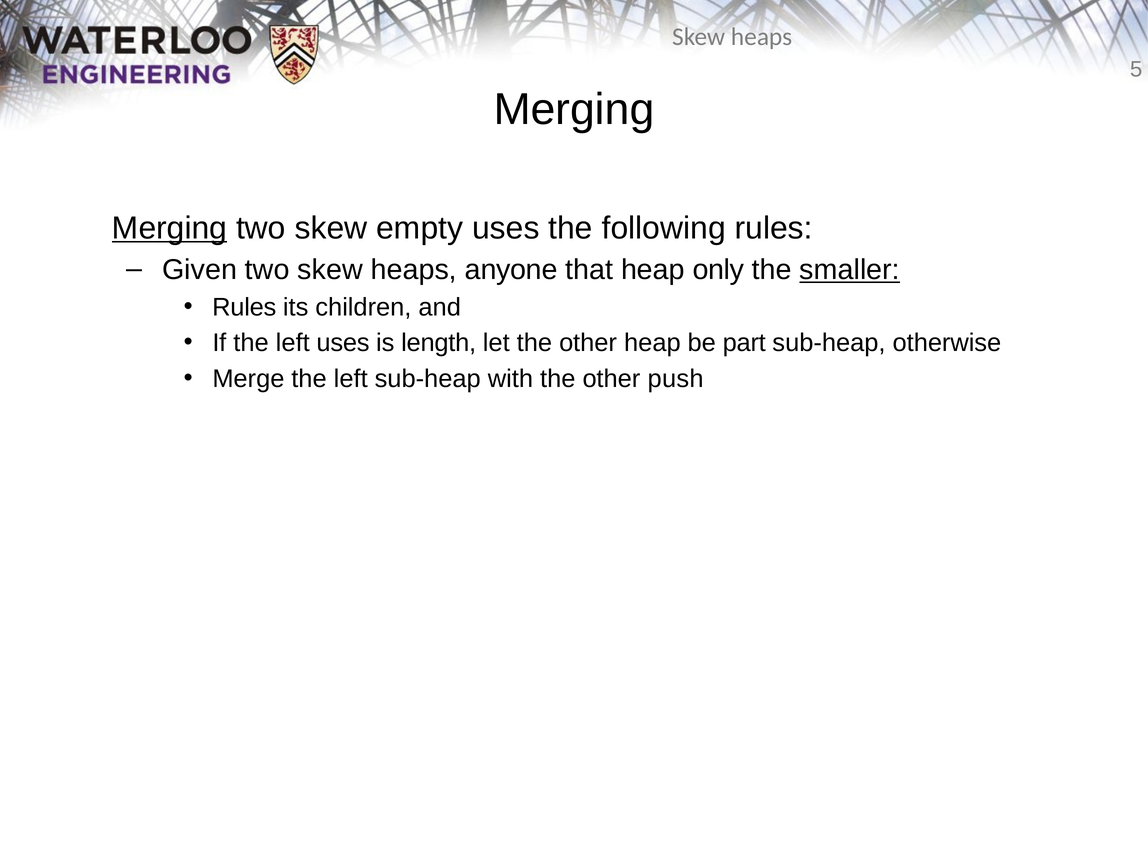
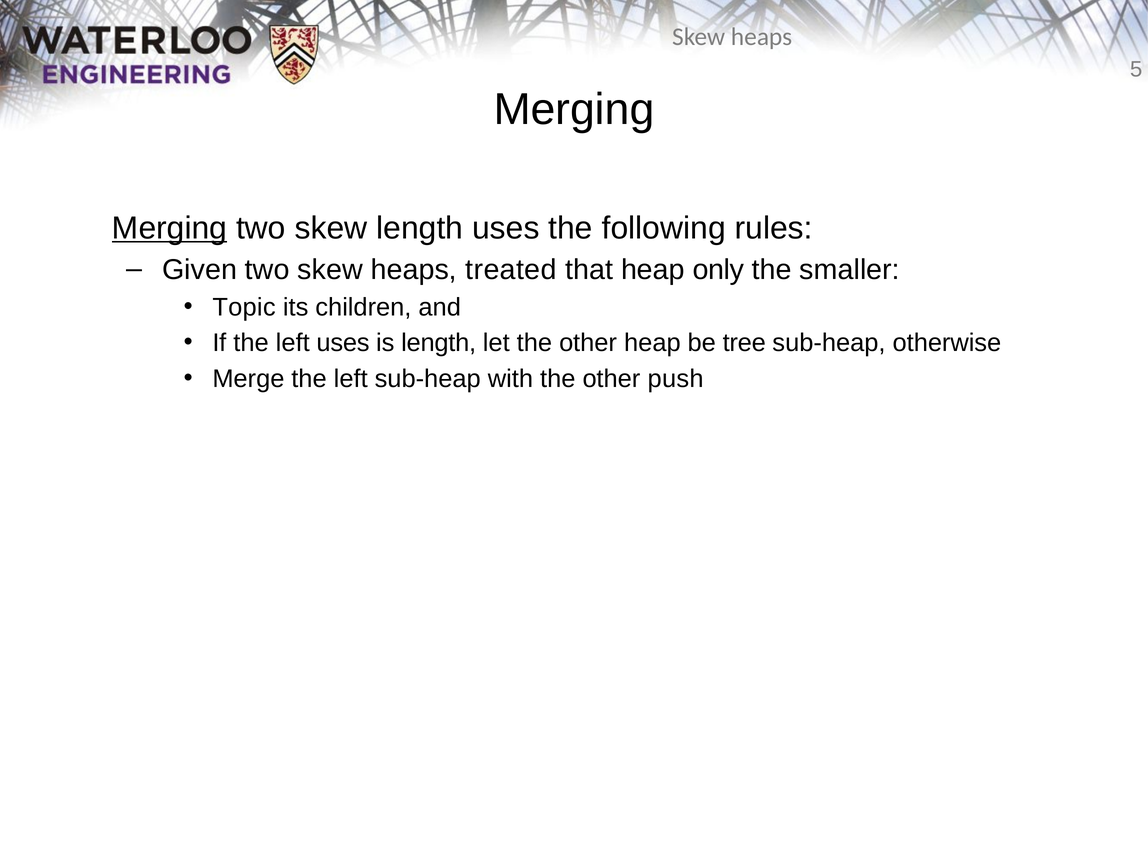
skew empty: empty -> length (420, 228)
anyone: anyone -> treated (511, 270)
smaller underline: present -> none (850, 270)
Rules: Rules -> Topic (244, 307)
part: part -> tree (744, 343)
